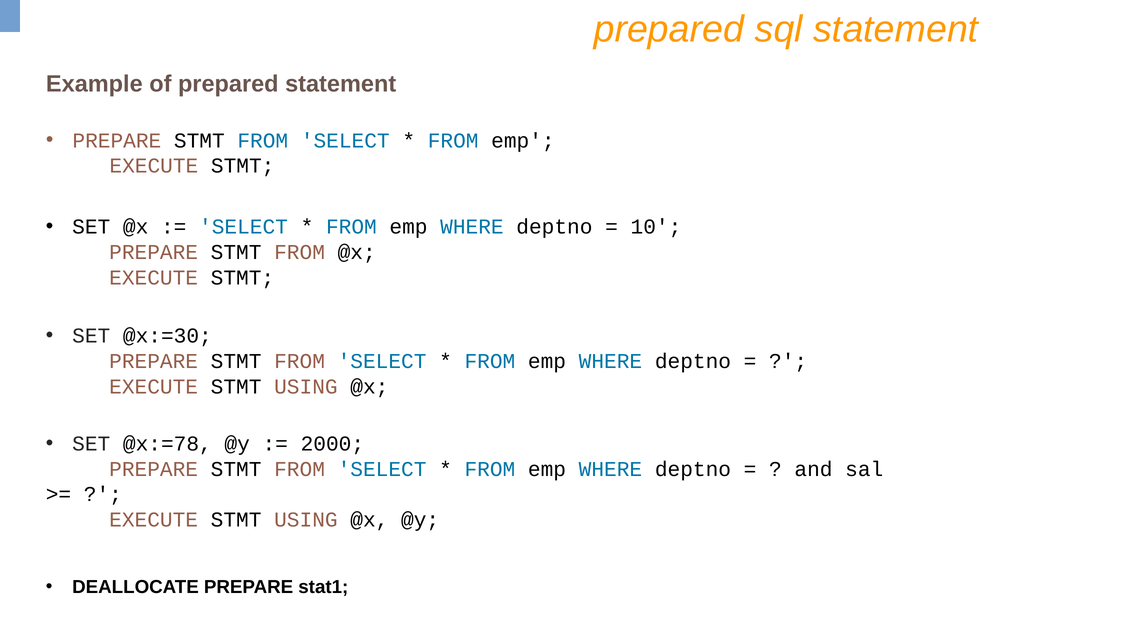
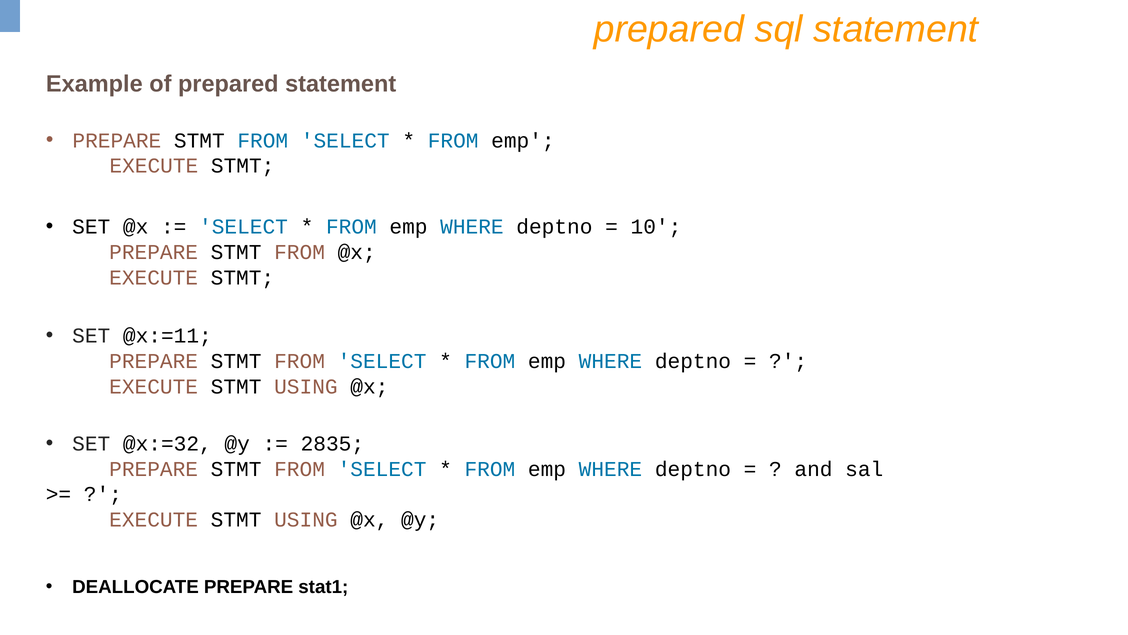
@x:=30: @x:=30 -> @x:=11 (167, 336)
@x:=78: @x:=78 -> @x:=32 (167, 443)
2000: 2000 -> 2835 (332, 443)
